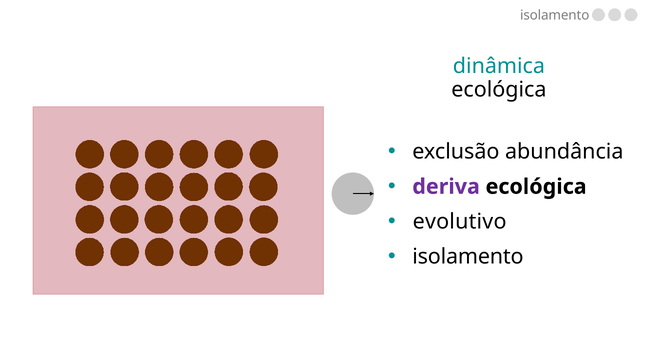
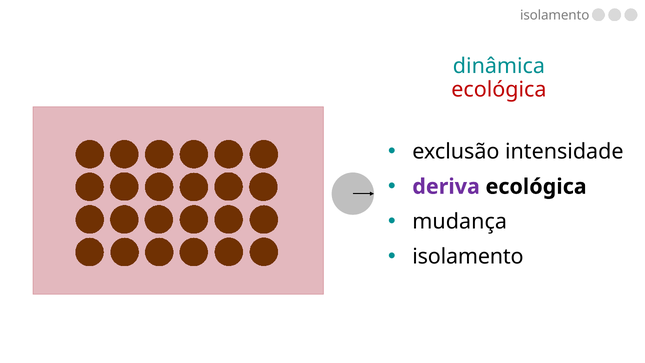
ecológica colour: black -> red (499, 90)
abundância: abundância -> intensidade (564, 152)
evolutivo: evolutivo -> mudança (460, 222)
